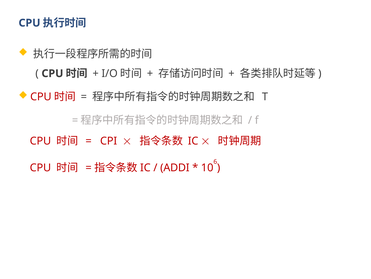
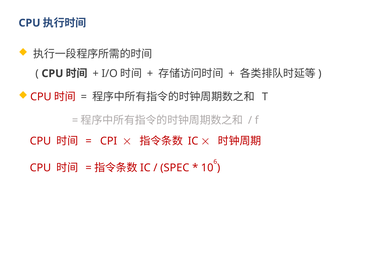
ADDI: ADDI -> SPEC (175, 167)
